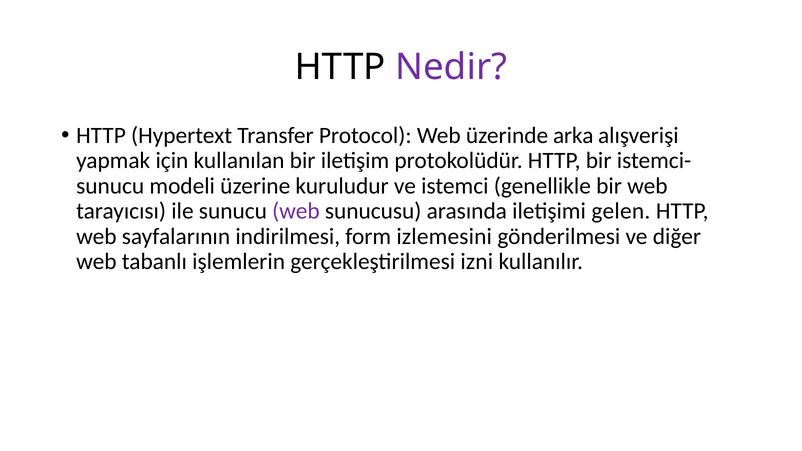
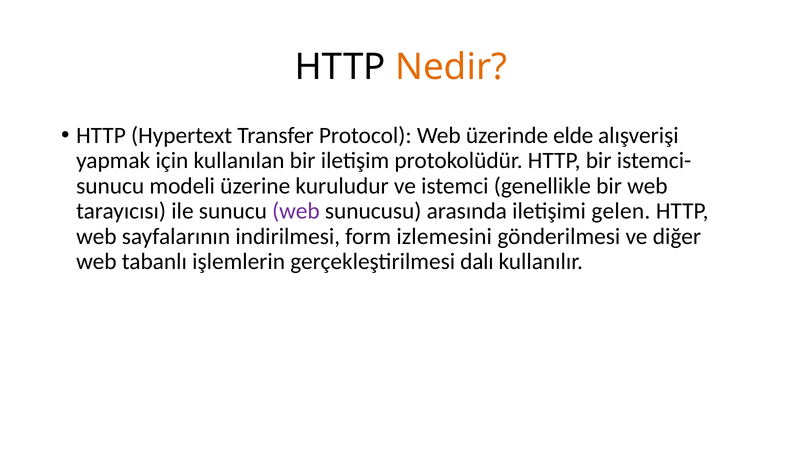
Nedir colour: purple -> orange (451, 67)
arka: arka -> elde (573, 136)
izni: izni -> dalı (477, 262)
